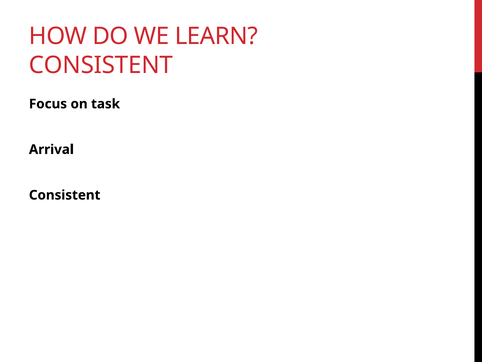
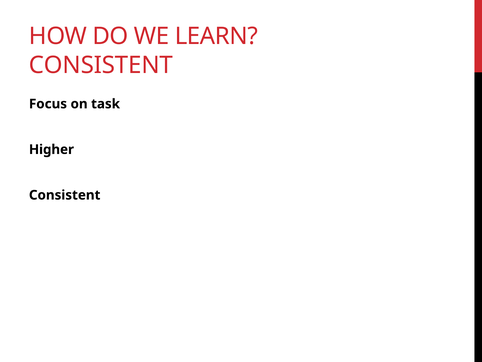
Arrival: Arrival -> Higher (51, 149)
